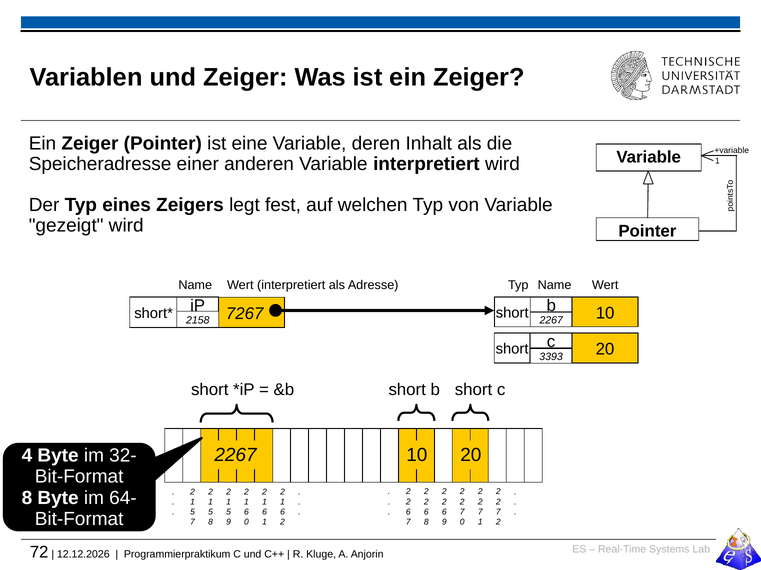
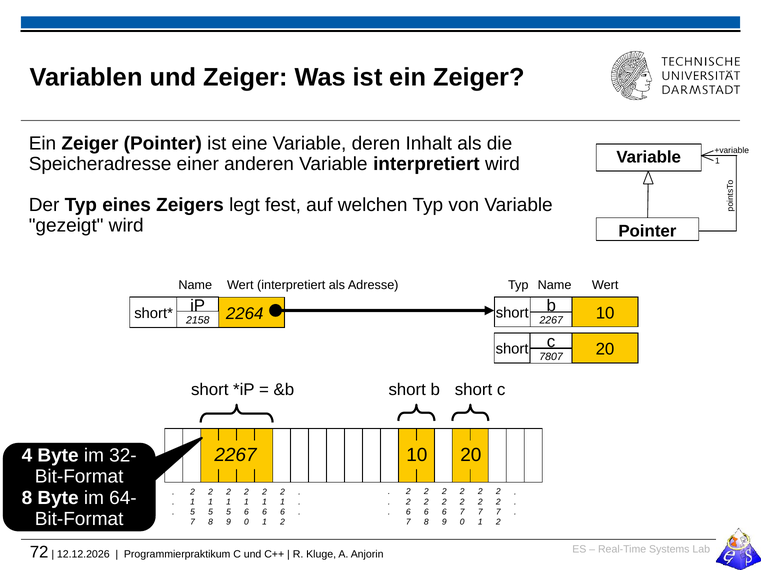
7267: 7267 -> 2264 (245, 314)
3393: 3393 -> 7807 (551, 357)
